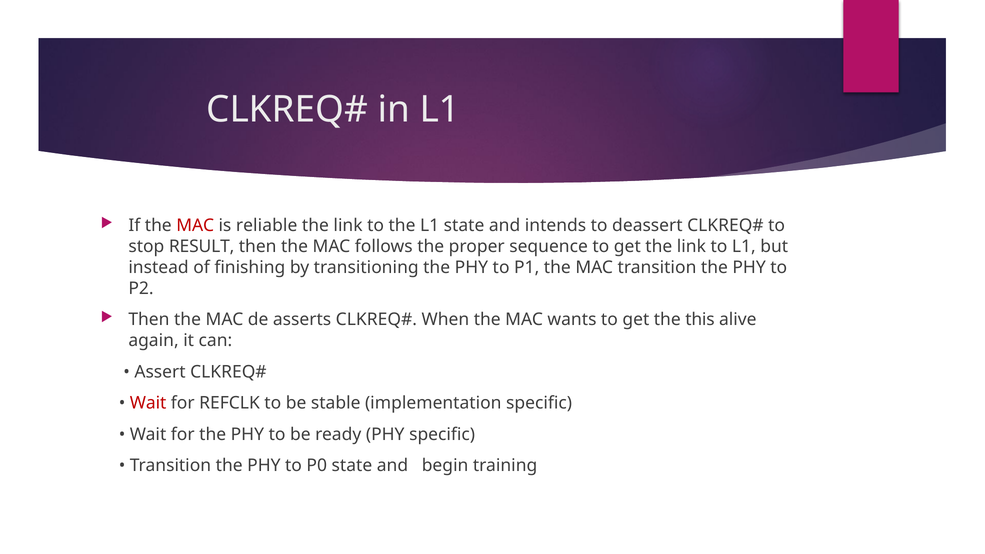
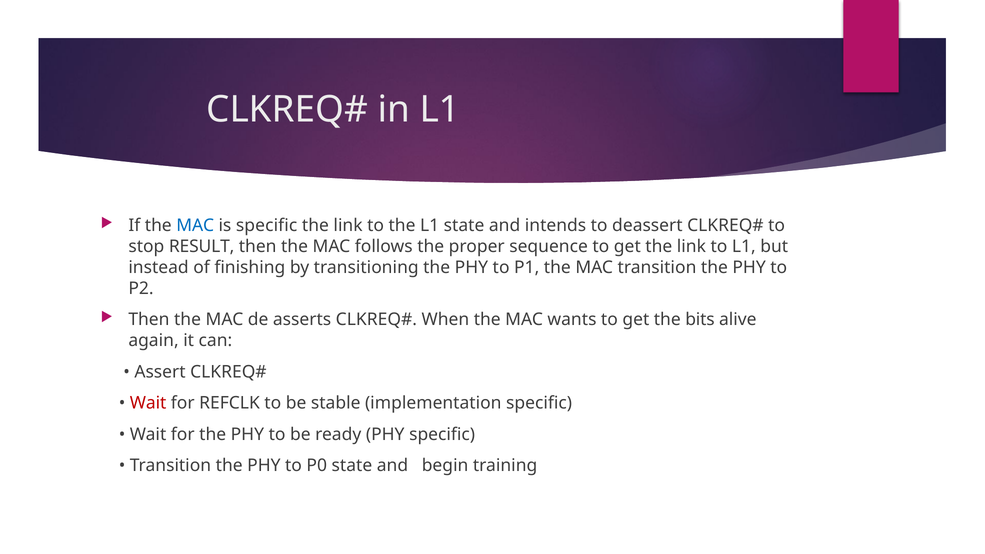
MAC colour: red -> blue (195, 226)
is reliable: reliable -> specific (267, 226)
this: this -> bits (700, 320)
